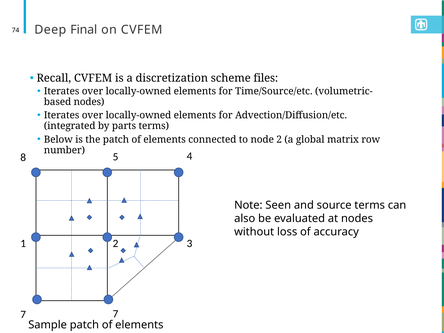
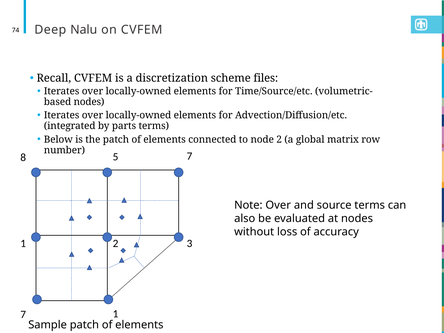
Final: Final -> Nalu (84, 30)
5 4: 4 -> 7 (190, 156)
Note Seen: Seen -> Over (278, 205)
7: 7 -> 1 (115, 314)
